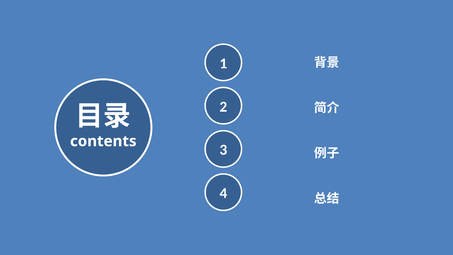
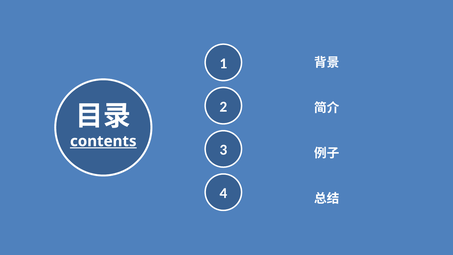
contents underline: none -> present (103, 141)
